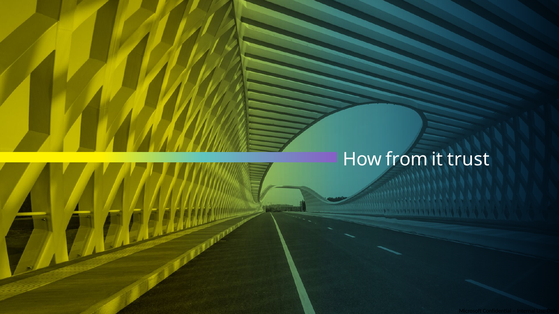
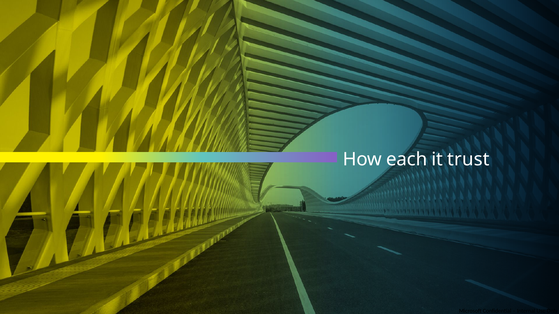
from: from -> each (407, 159)
